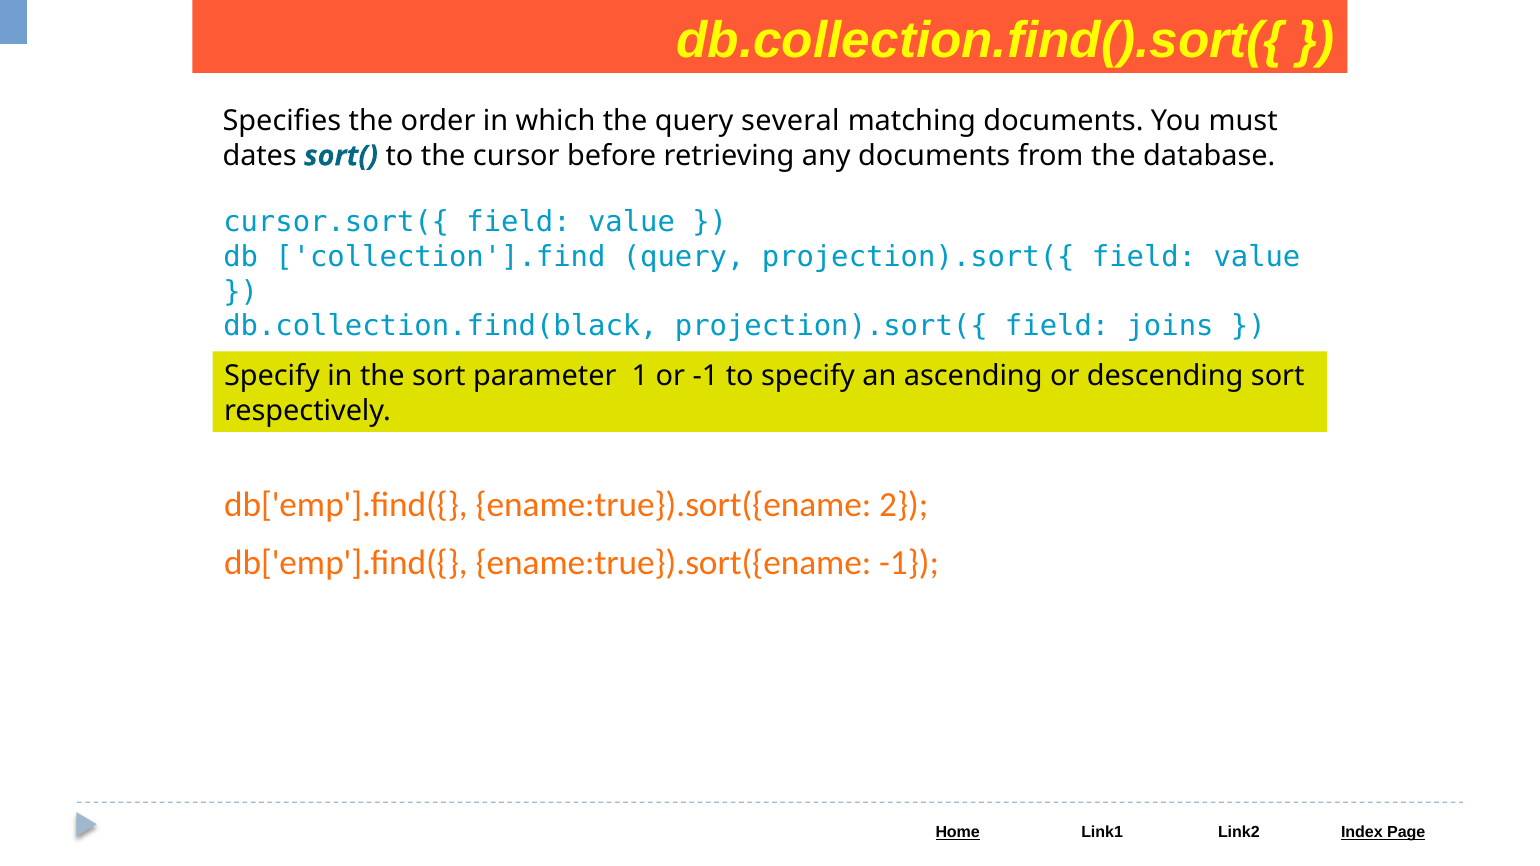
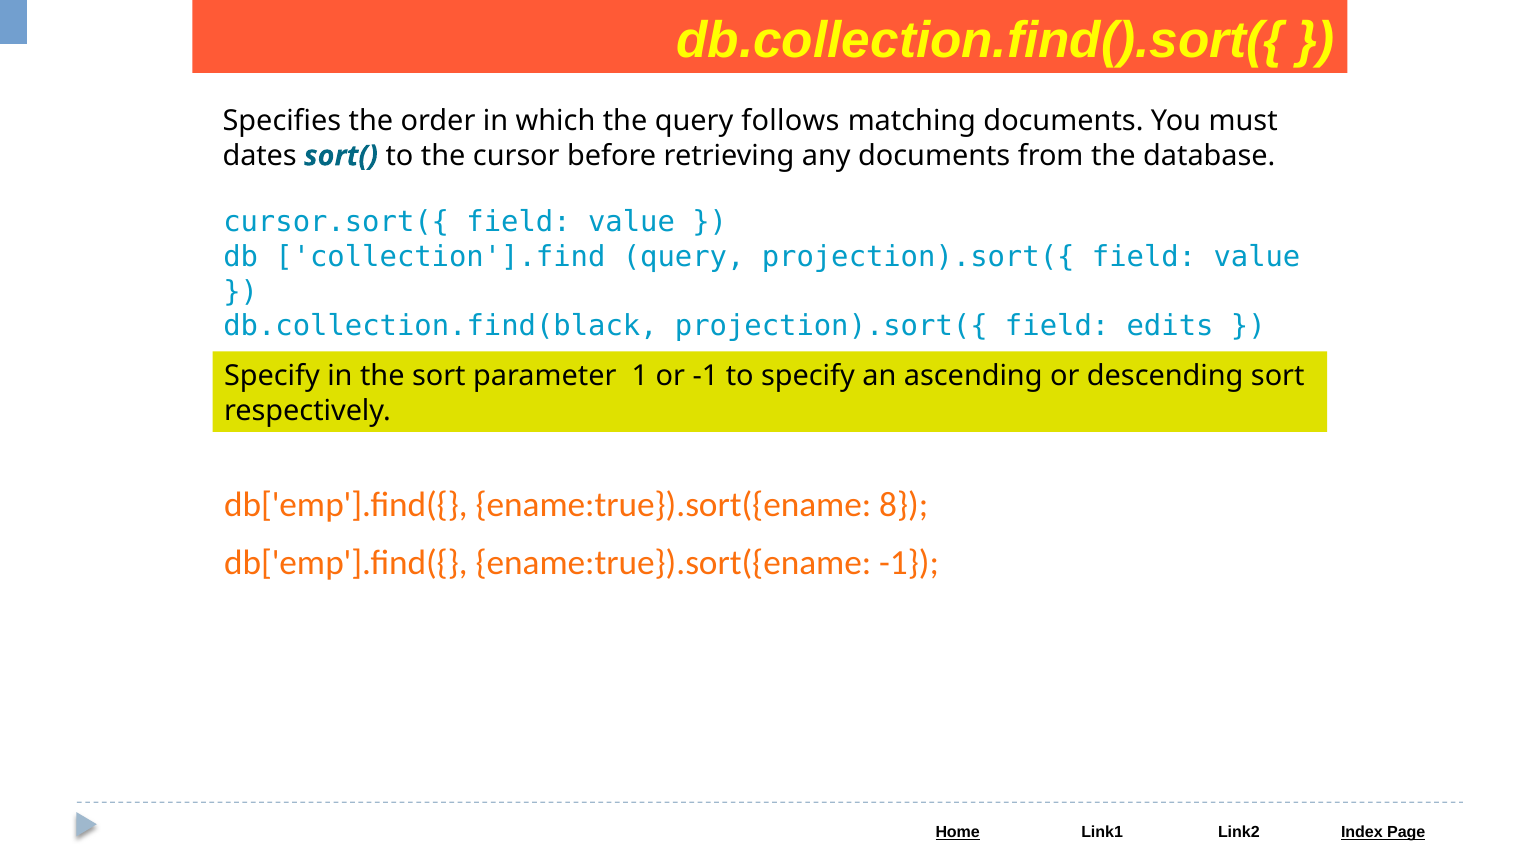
several: several -> follows (790, 121)
joins: joins -> edits (1170, 326)
2: 2 -> 8 (904, 505)
